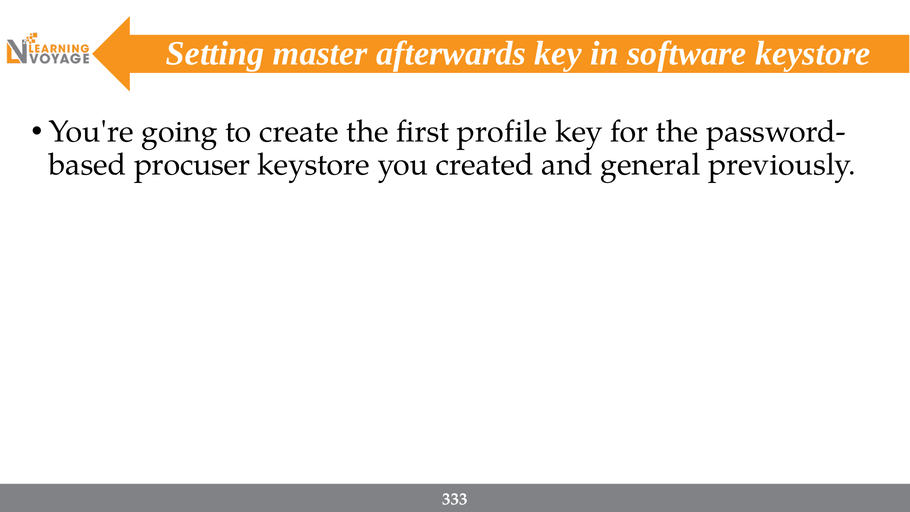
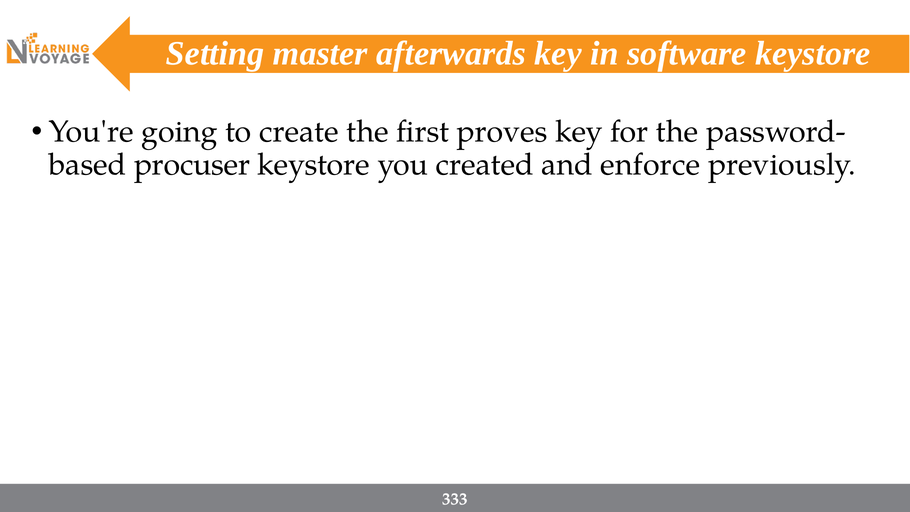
profile: profile -> proves (502, 132)
general: general -> enforce (650, 165)
